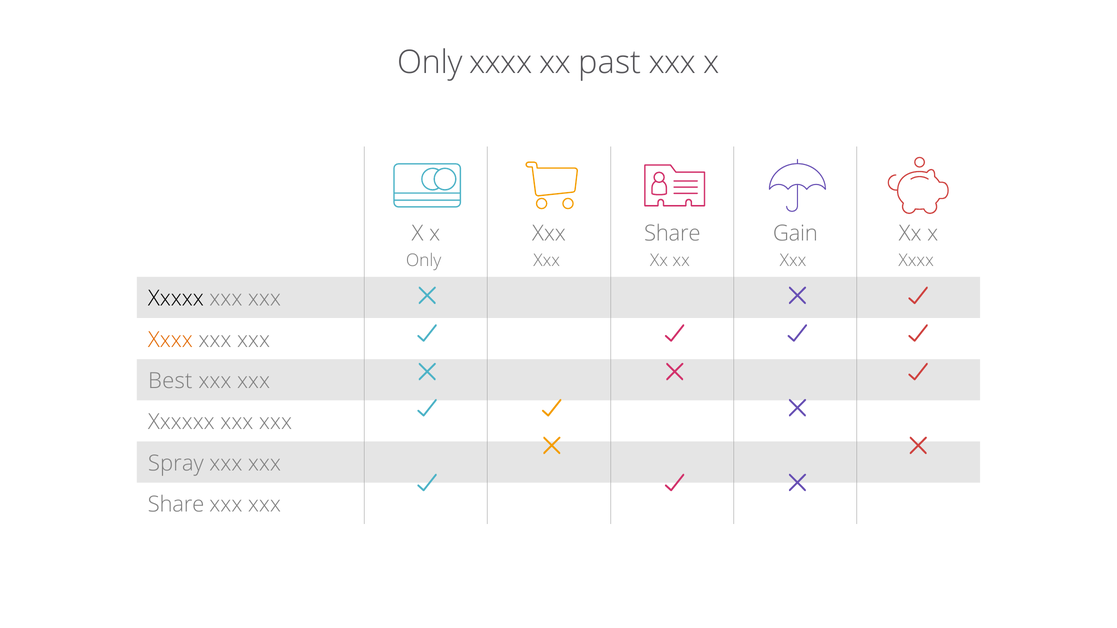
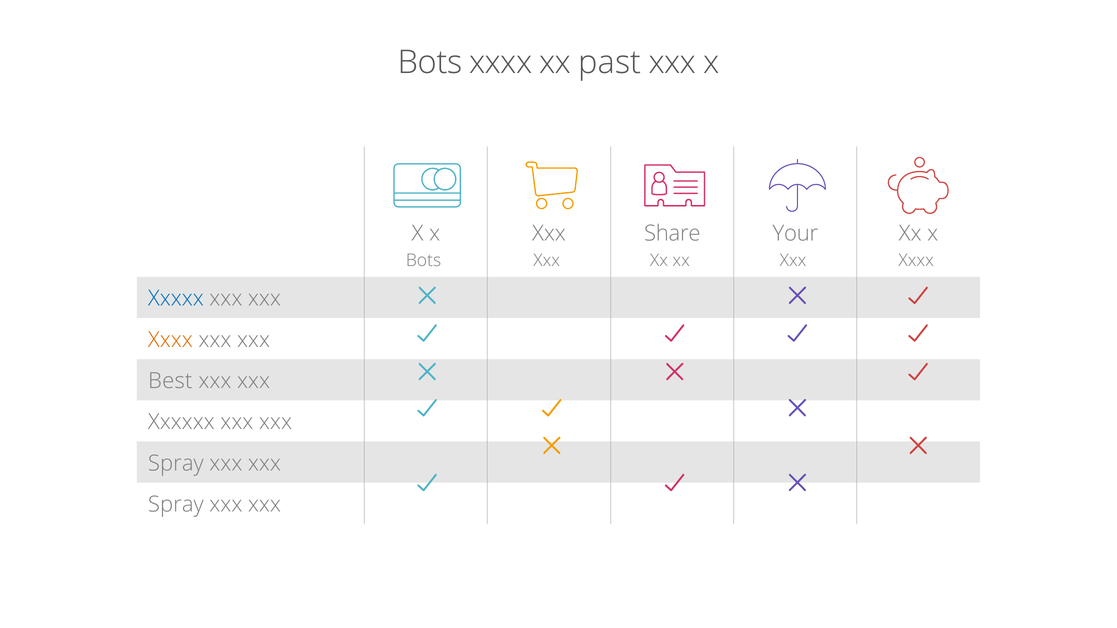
Only: Only -> Bots (430, 62)
Gain: Gain -> Your (795, 234)
Only: Only -> Bots (424, 260)
Xxxxx colour: black -> blue (176, 299)
Share: Share -> Spray (176, 505)
